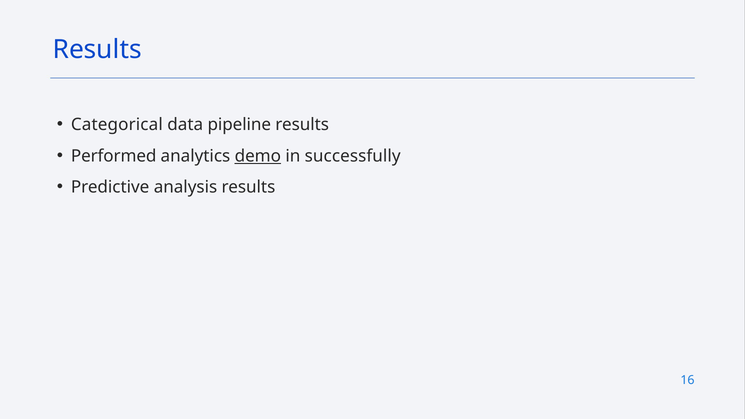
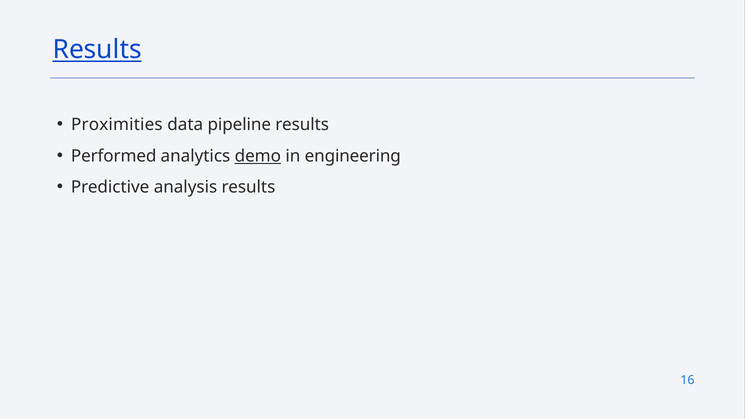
Results underline: none -> present (97, 50)
Categorical: Categorical -> Proximities (117, 125)
successfully: successfully -> engineering (353, 156)
